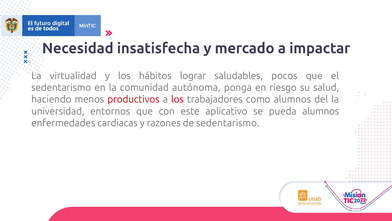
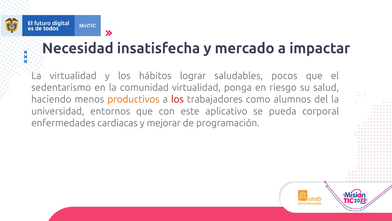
comunidad autónoma: autónoma -> virtualidad (196, 88)
productivos colour: red -> orange (133, 99)
pueda alumnos: alumnos -> corporal (321, 111)
razones: razones -> mejorar (164, 123)
de sedentarismo: sedentarismo -> programación (228, 123)
